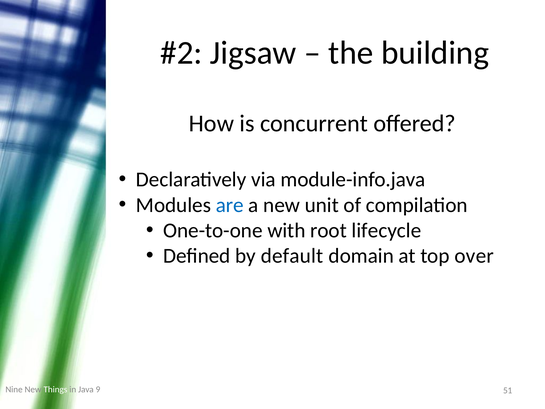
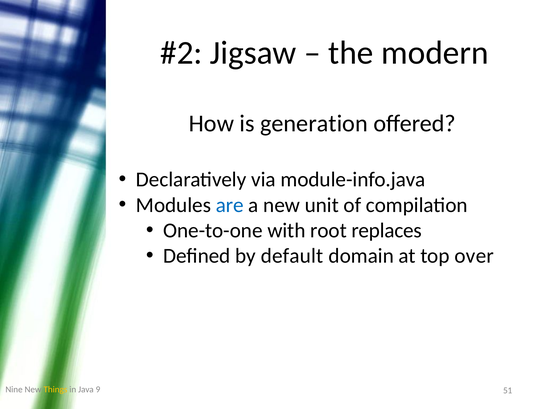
building: building -> modern (435, 53)
concurrent: concurrent -> generation (314, 123)
lifecycle: lifecycle -> replaces (387, 230)
Things colour: white -> yellow (55, 389)
